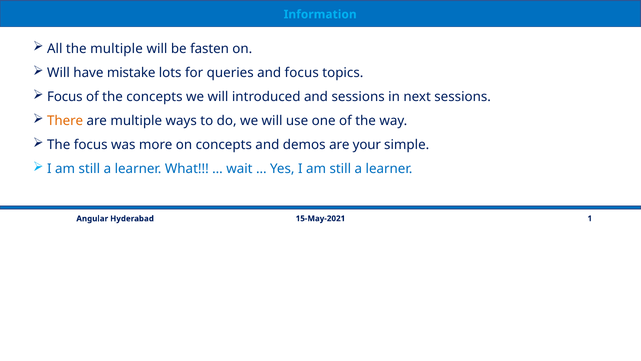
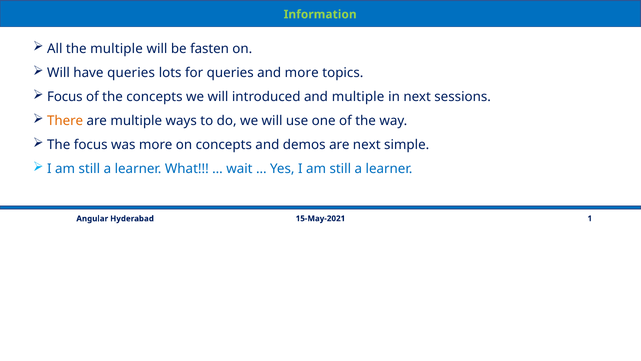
Information colour: light blue -> light green (320, 14)
have mistake: mistake -> queries (131, 73)
and focus: focus -> more (302, 73)
and sessions: sessions -> multiple (358, 97)
are your: your -> next (367, 145)
